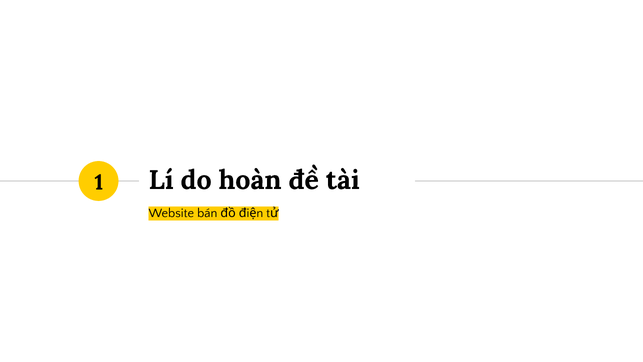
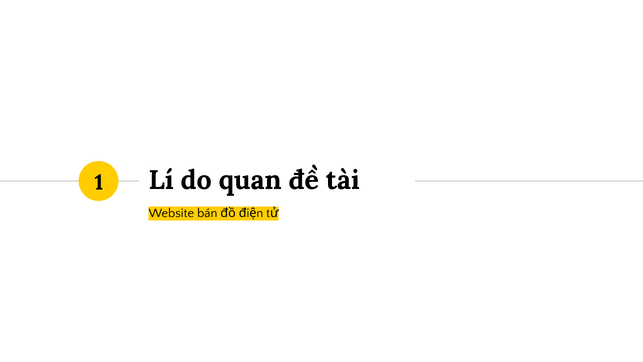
hoàn: hoàn -> quan (250, 180)
